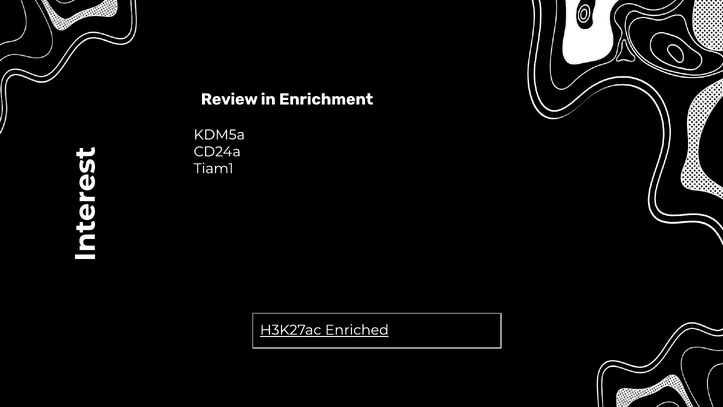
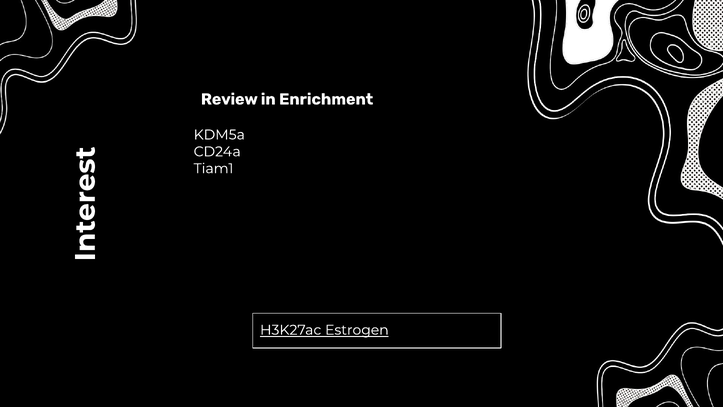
Enriched: Enriched -> Estrogen (357, 330)
